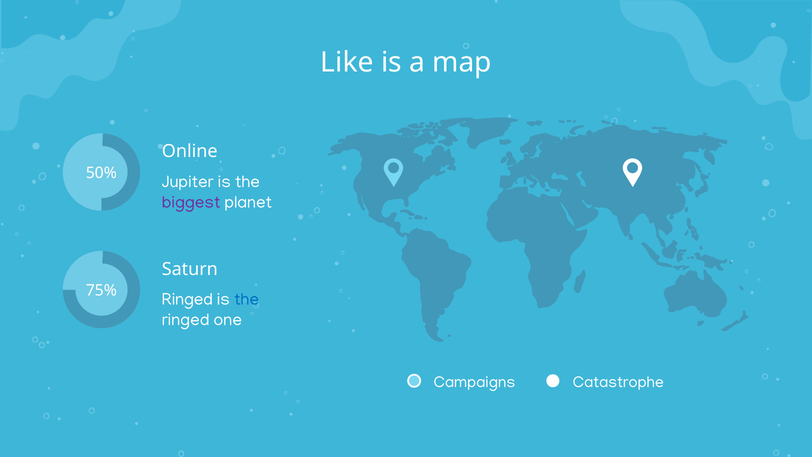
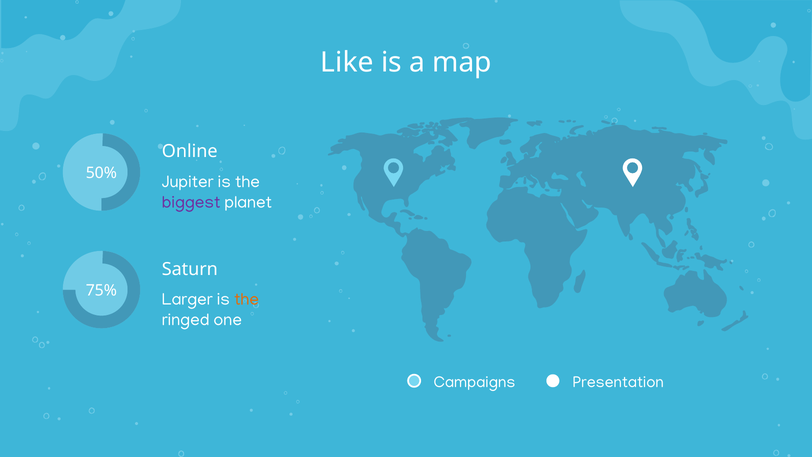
Ringed: Ringed -> Larger (187, 299)
the colour: blue -> orange (247, 299)
Catastrophe: Catastrophe -> Presentation (618, 382)
